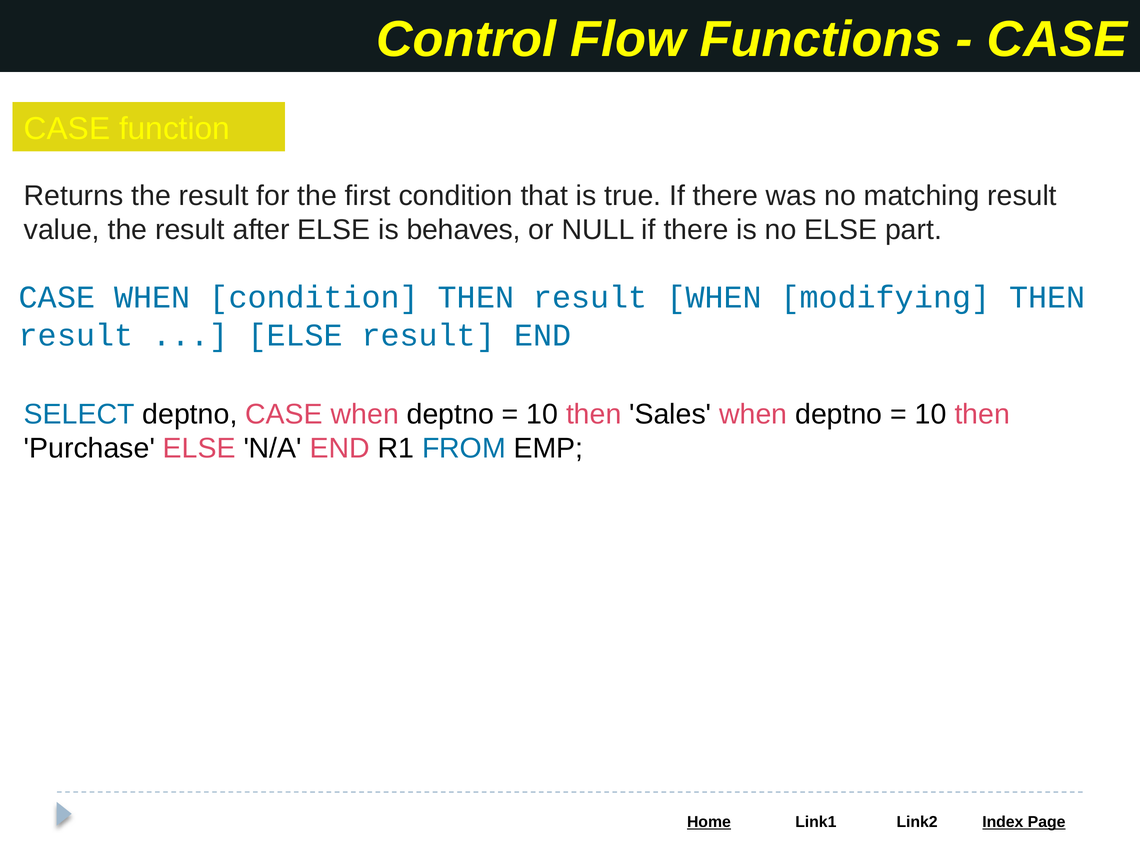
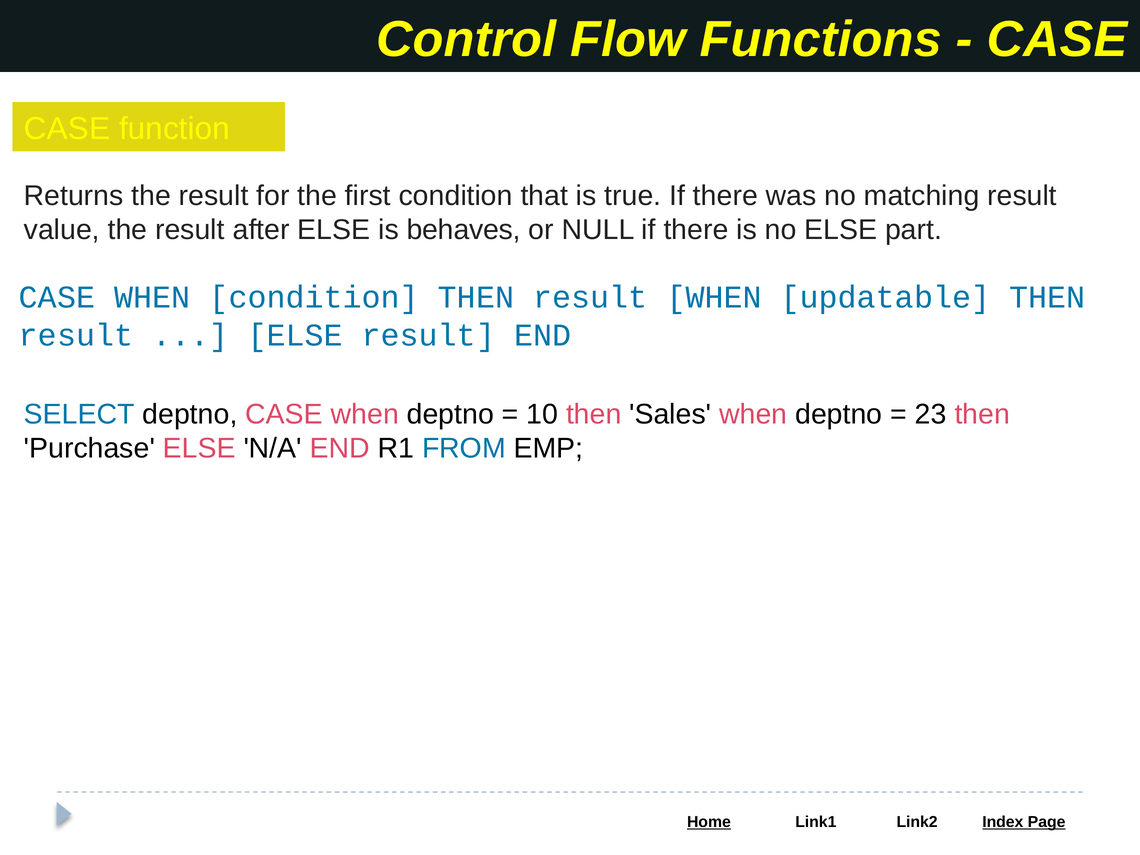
modifying: modifying -> updatable (885, 297)
10: 10 -> 23 (931, 414)
